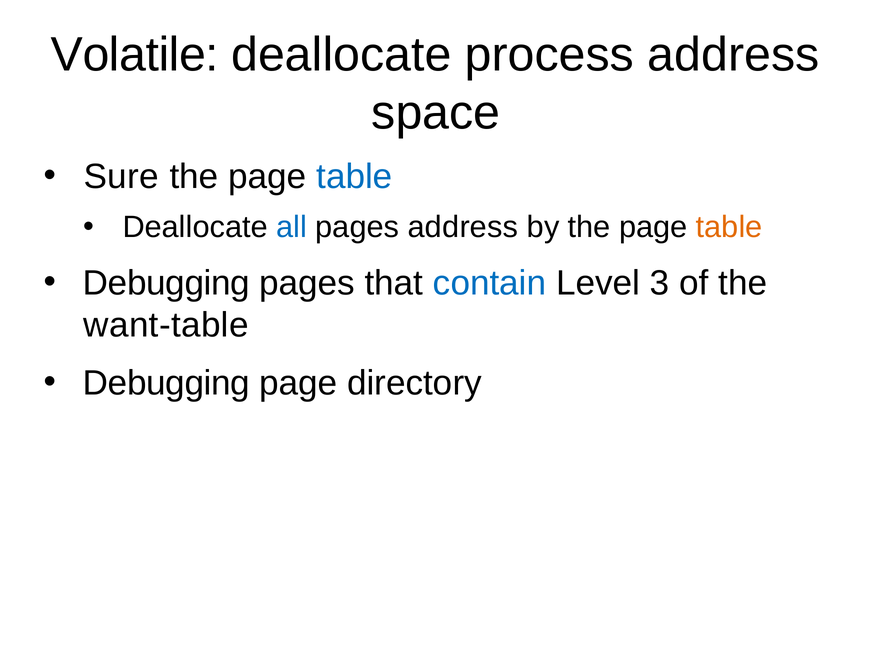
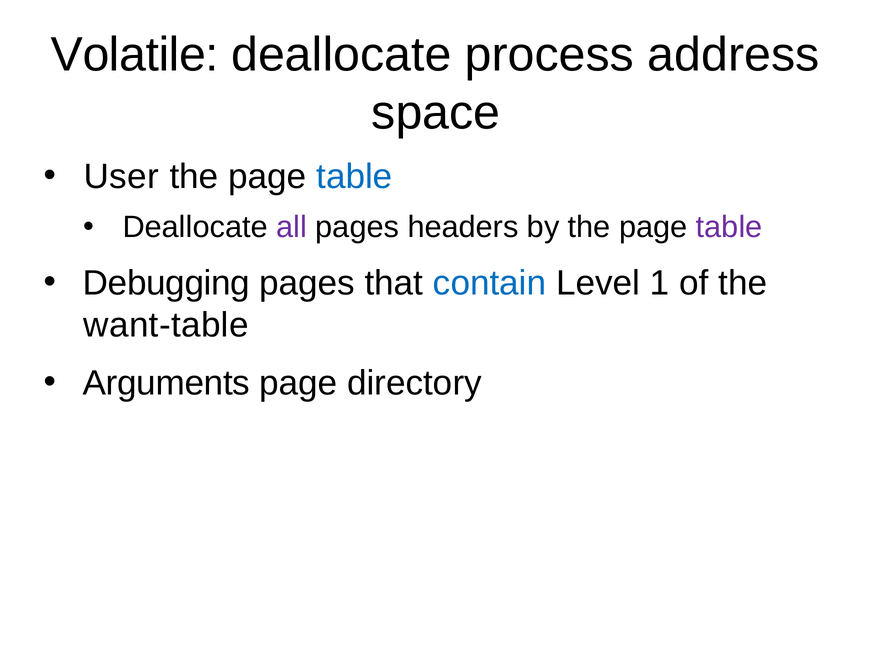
Sure: Sure -> User (121, 177)
all colour: blue -> purple (292, 227)
pages address: address -> headers (463, 227)
table colour: orange -> purple (729, 227)
3: 3 -> 1 (660, 283)
Debugging: Debugging -> Arguments (166, 383)
